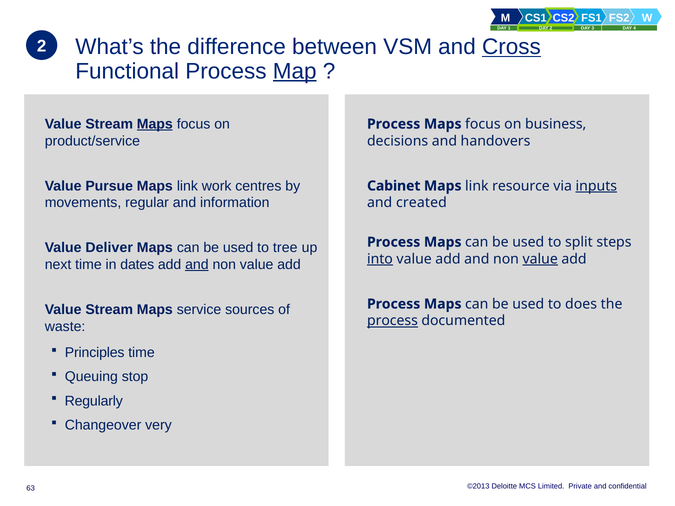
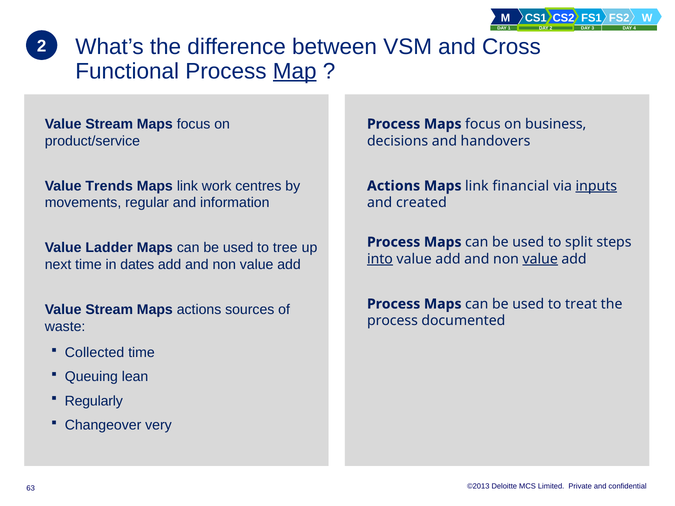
Cross underline: present -> none (511, 47)
Maps underline: present -> none (155, 124)
Pursue: Pursue -> Trends (109, 186)
Cabinet: Cabinet -> Actions (394, 186)
resource: resource -> financial (521, 186)
Deliver: Deliver -> Ladder (109, 248)
and underline: present -> none (197, 265)
does: does -> treat (581, 304)
Maps service: service -> actions (199, 310)
process underline: present -> none (392, 321)
Principles: Principles -> Collected (95, 353)
stop: stop -> lean (135, 377)
